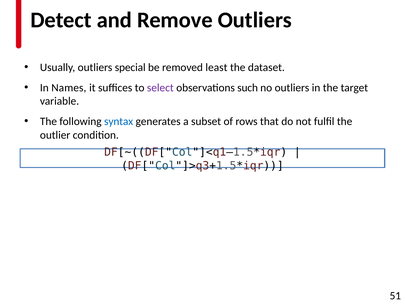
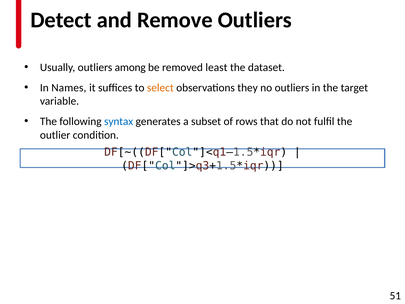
special: special -> among (130, 67)
select colour: purple -> orange (160, 88)
such: such -> they (248, 88)
